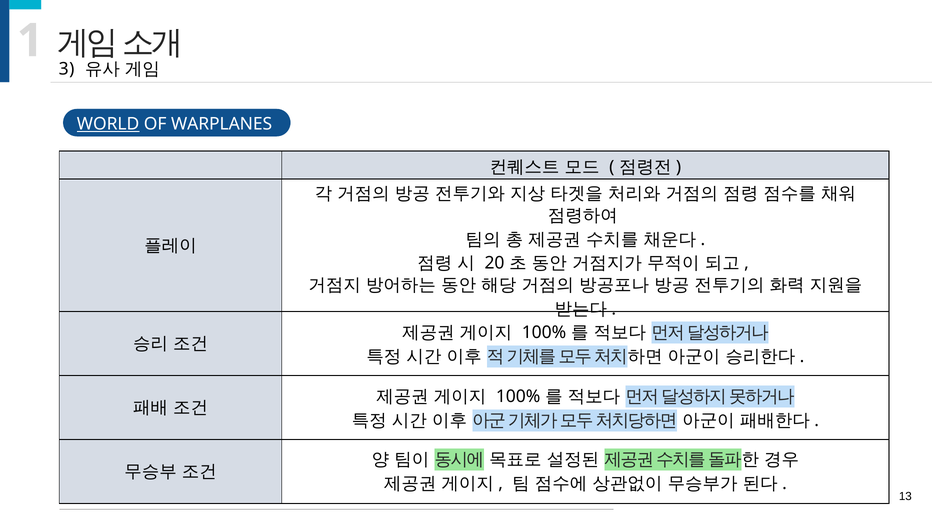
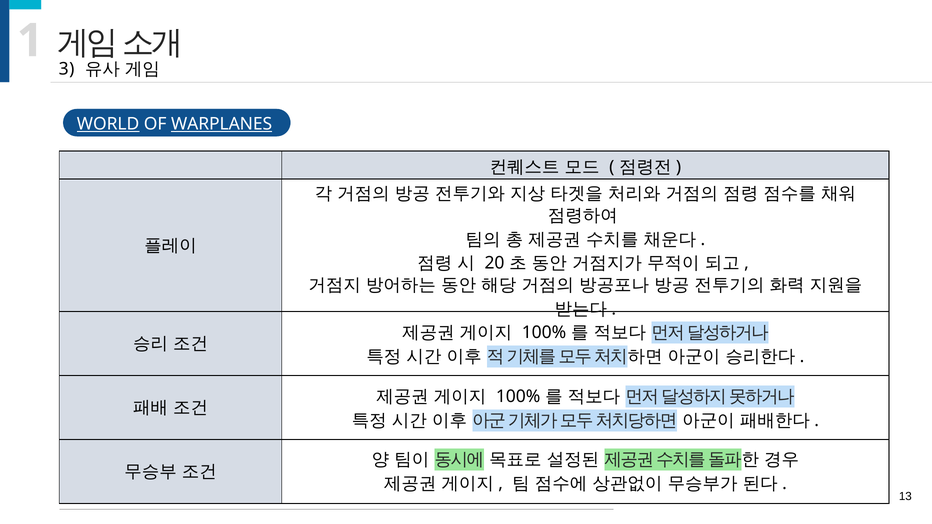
WARPLANES underline: none -> present (222, 124)
